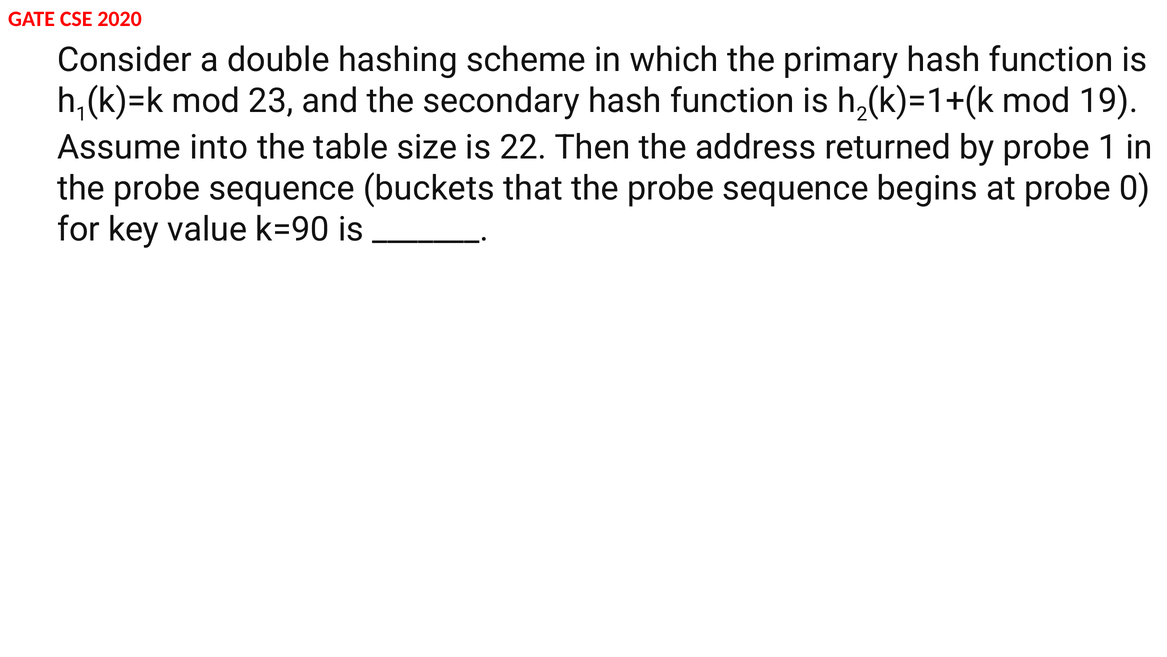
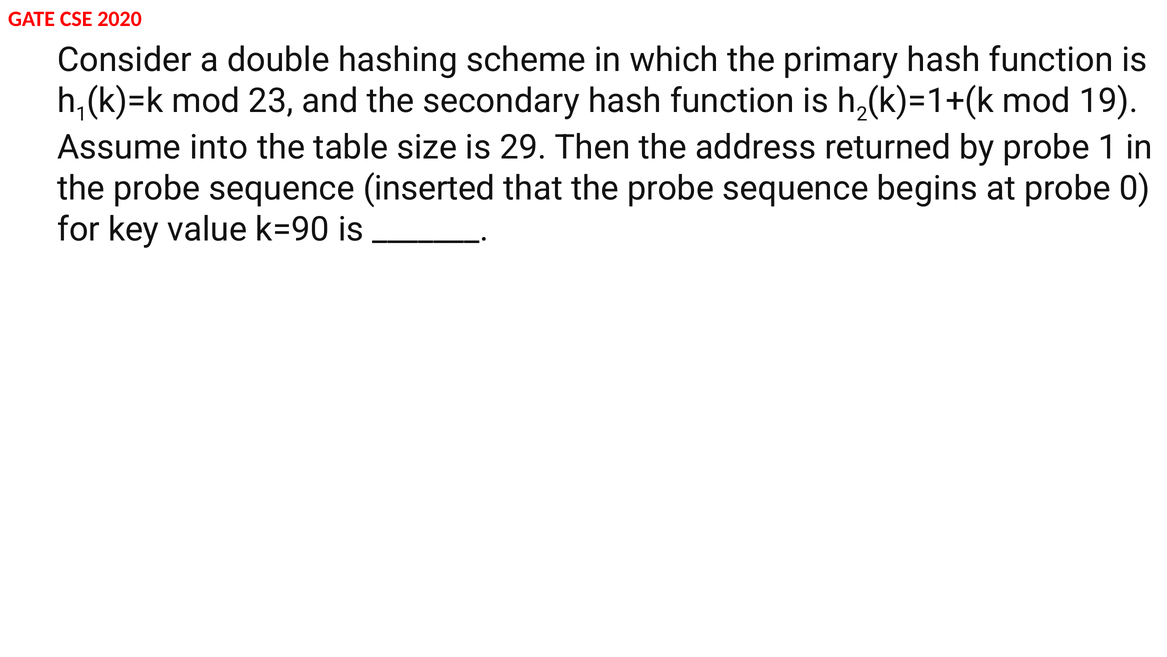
22: 22 -> 29 (523, 147)
buckets: buckets -> inserted (429, 188)
